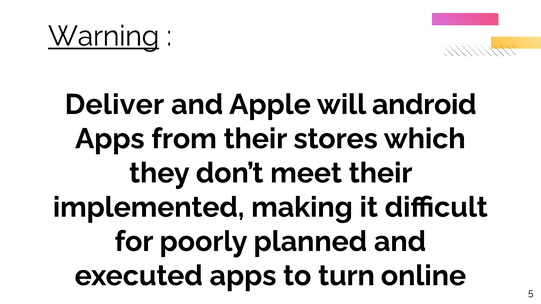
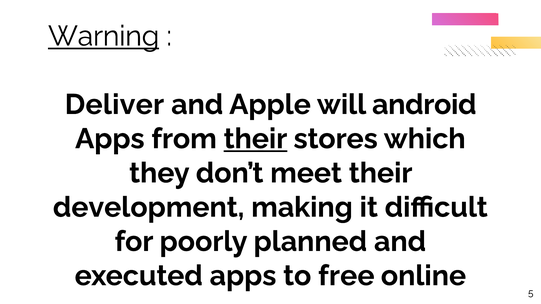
their underline: none -> present (255, 139)
implemented: implemented -> development (149, 208)
turn: turn -> free (346, 276)
